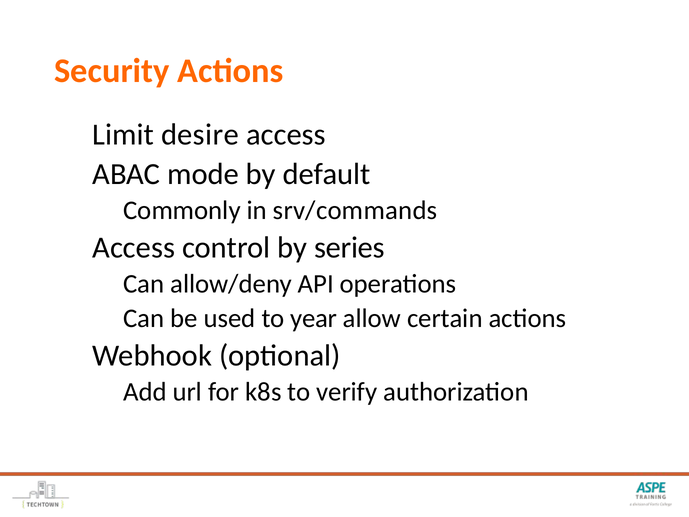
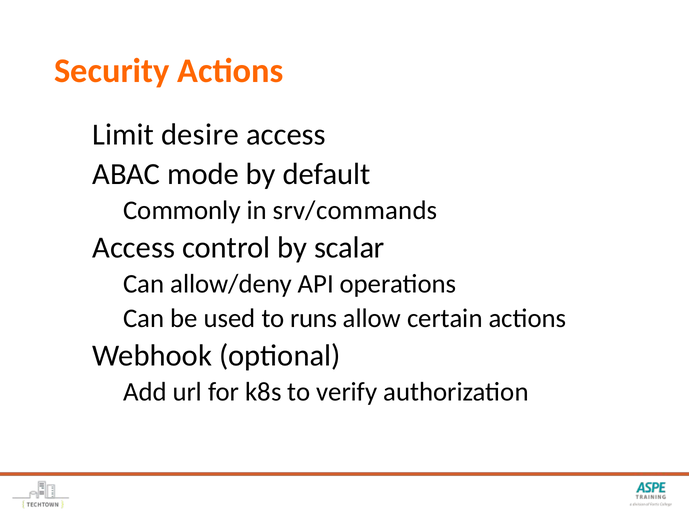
series: series -> scalar (349, 247)
year: year -> runs (314, 318)
